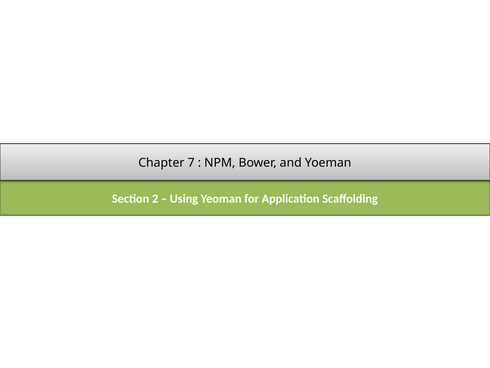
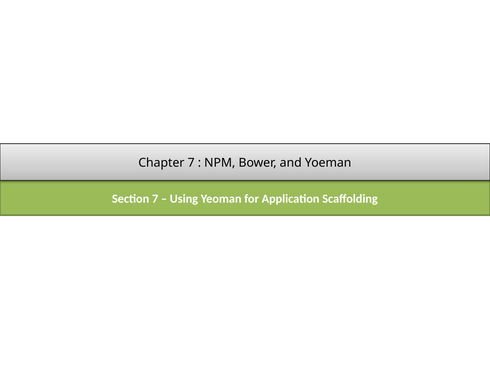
Section 2: 2 -> 7 (155, 199)
